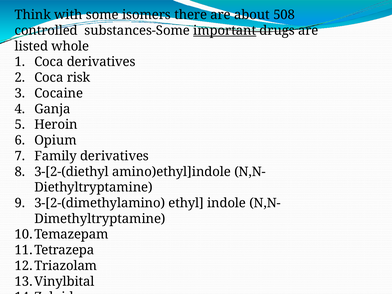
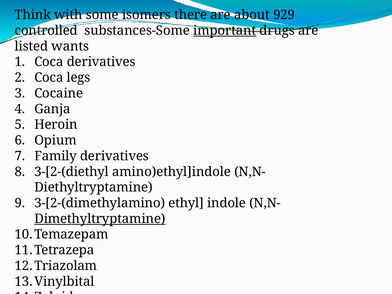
508: 508 -> 929 (284, 15)
whole: whole -> wants (70, 46)
risk: risk -> legs (79, 78)
Dimethyltryptamine underline: none -> present (100, 219)
